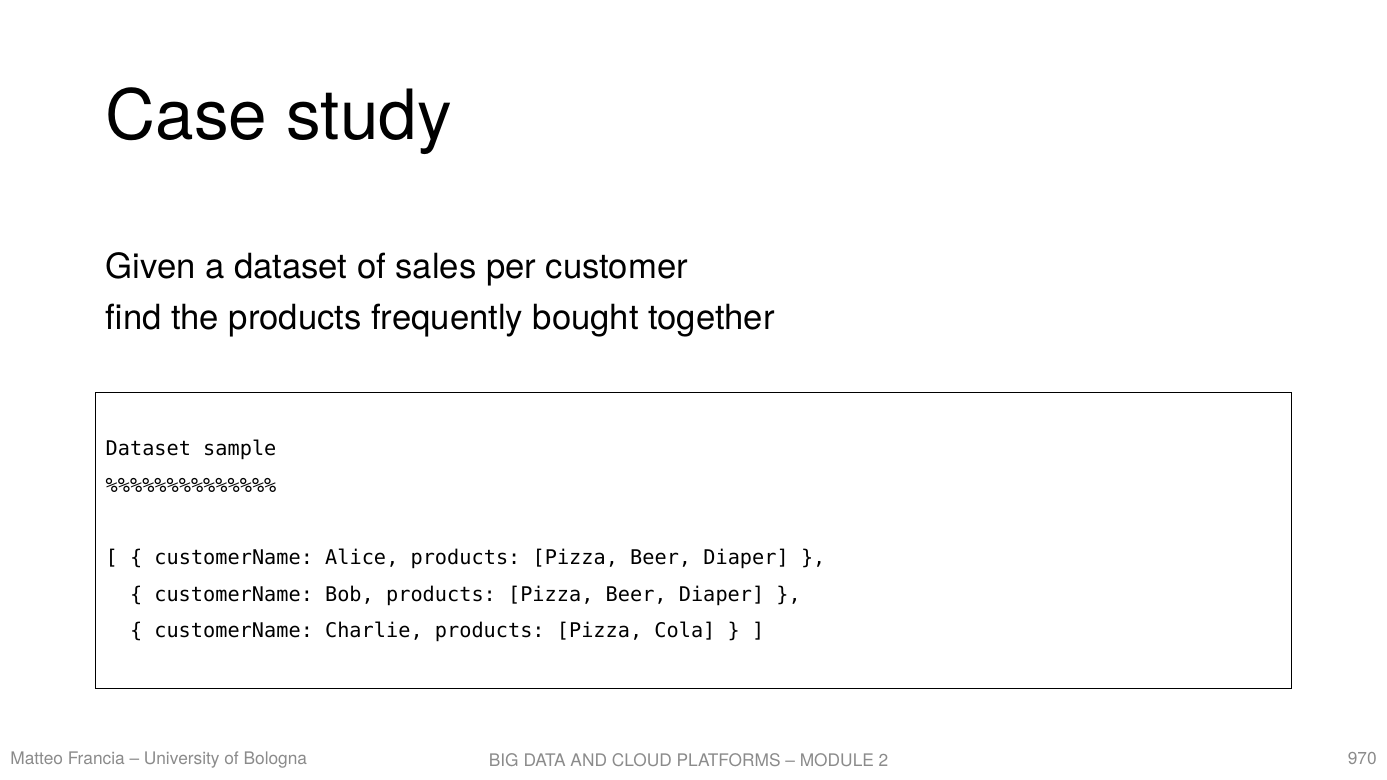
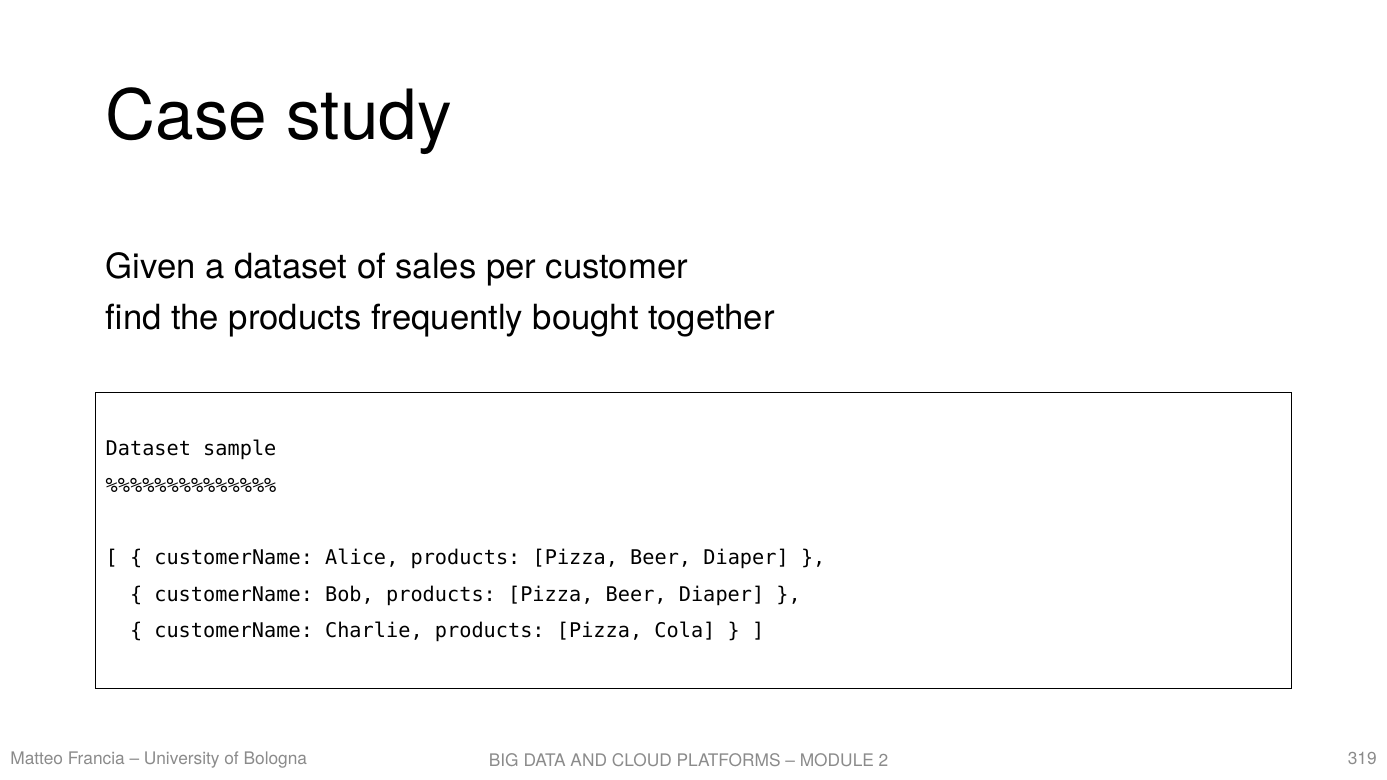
970: 970 -> 319 (1362, 759)
